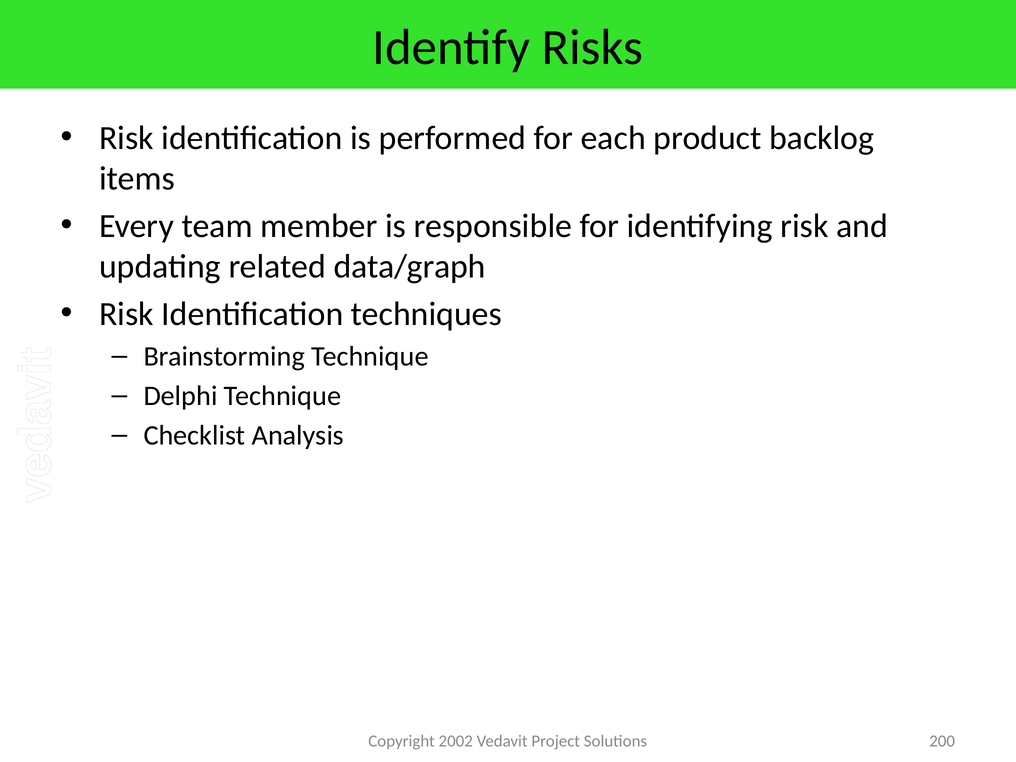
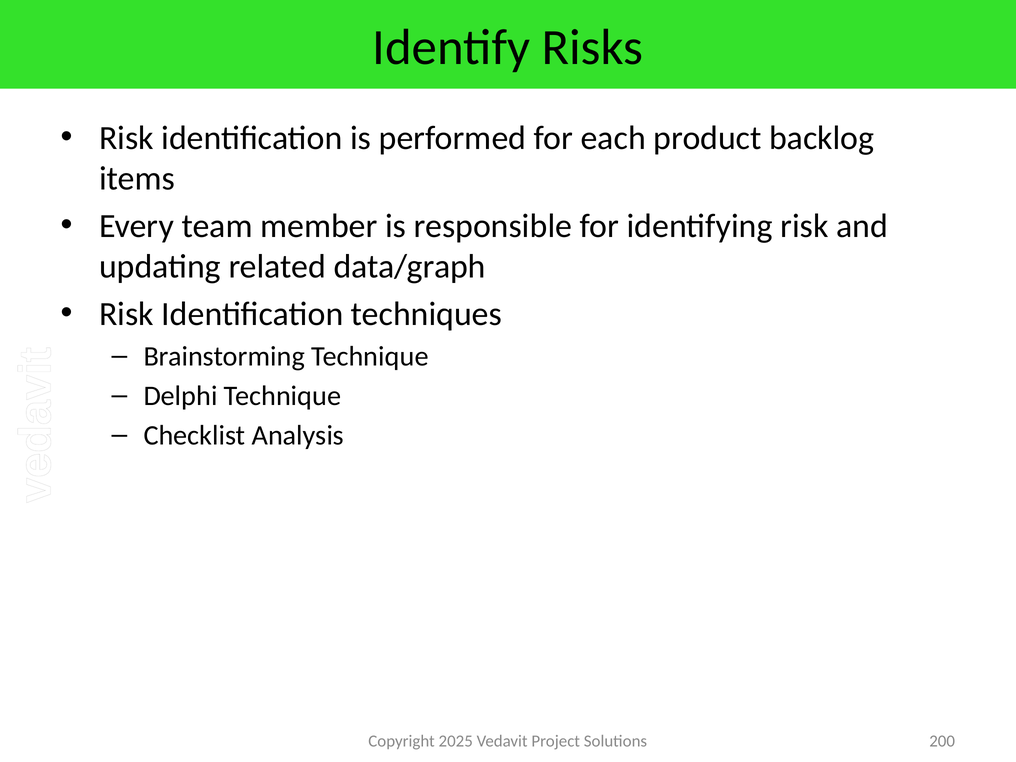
2002: 2002 -> 2025 (456, 741)
